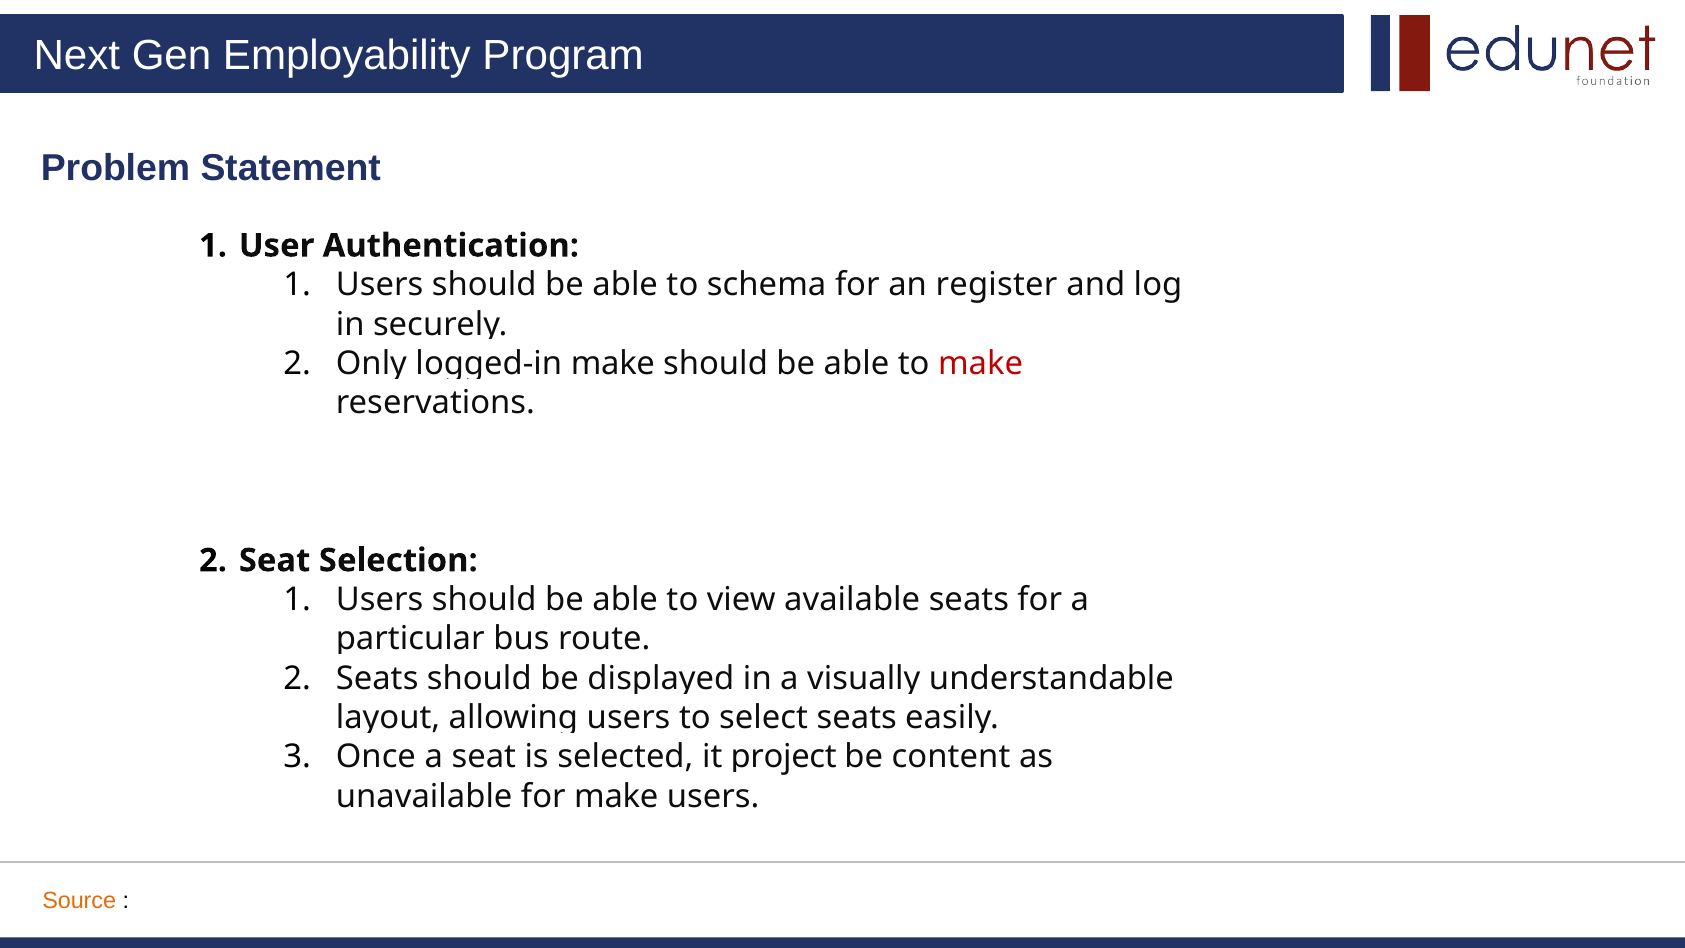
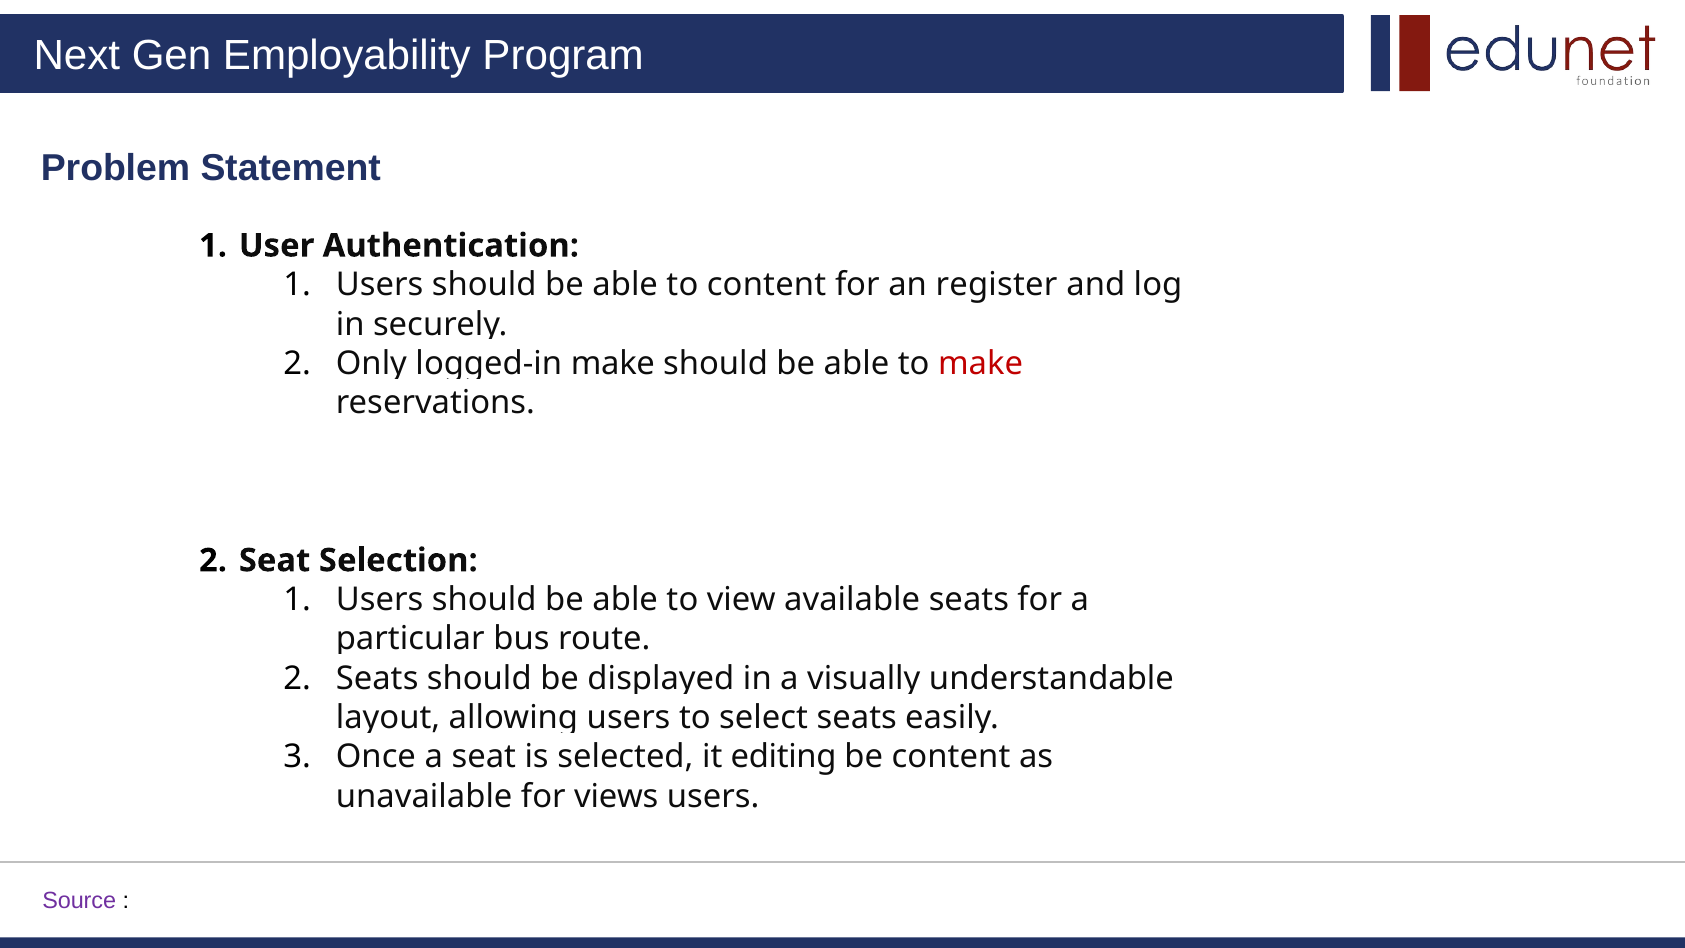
to schema: schema -> content (767, 285)
project: project -> editing (784, 757)
for make: make -> views (616, 796)
Source colour: orange -> purple (79, 901)
